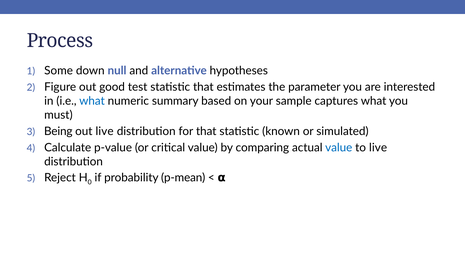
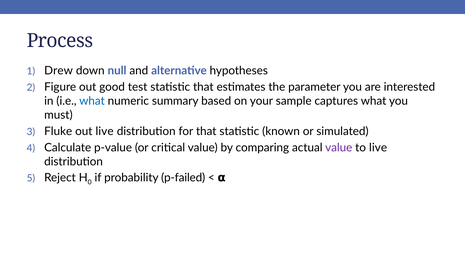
Some: Some -> Drew (59, 71)
Being: Being -> Fluke (58, 131)
value colour: blue -> purple (339, 147)
p-mean: p-mean -> p-failed (183, 177)
